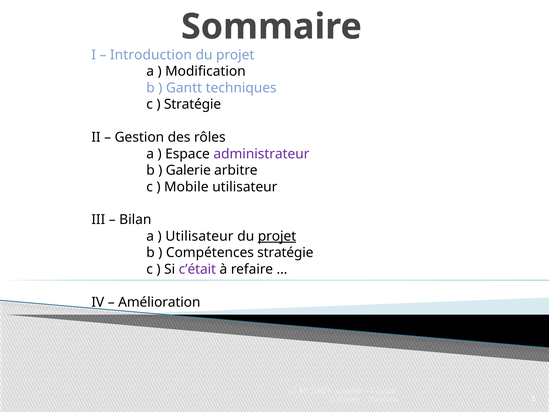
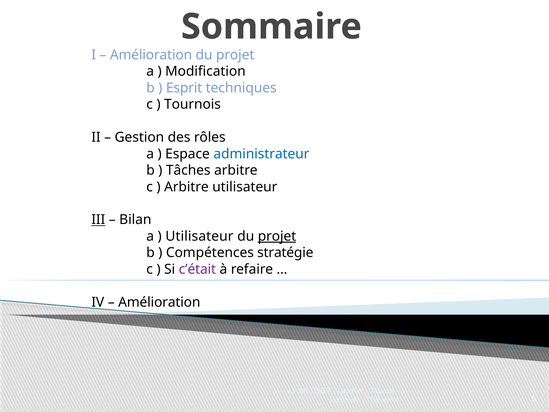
Introduction: Introduction -> Amélioration (151, 55)
Gantt: Gantt -> Esprit (184, 88)
Stratégie: Stratégie -> Tournois (192, 104)
administrateur colour: purple -> blue (261, 154)
Galerie: Galerie -> Tâches (188, 170)
Mobile: Mobile -> Arbitre (186, 187)
III underline: none -> present (98, 220)
